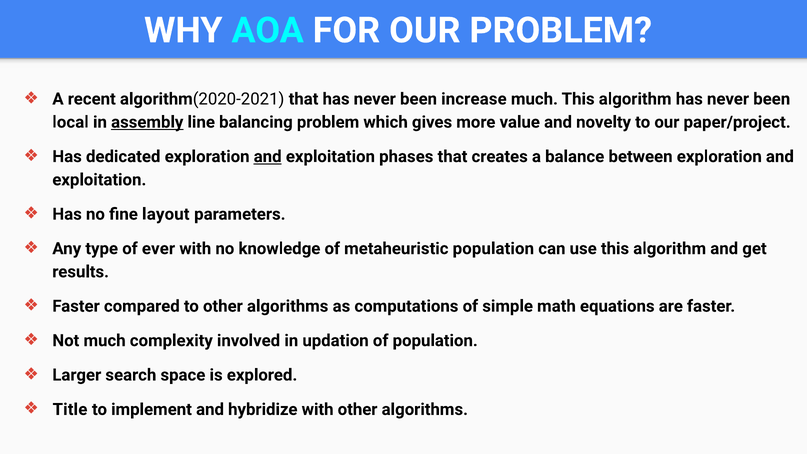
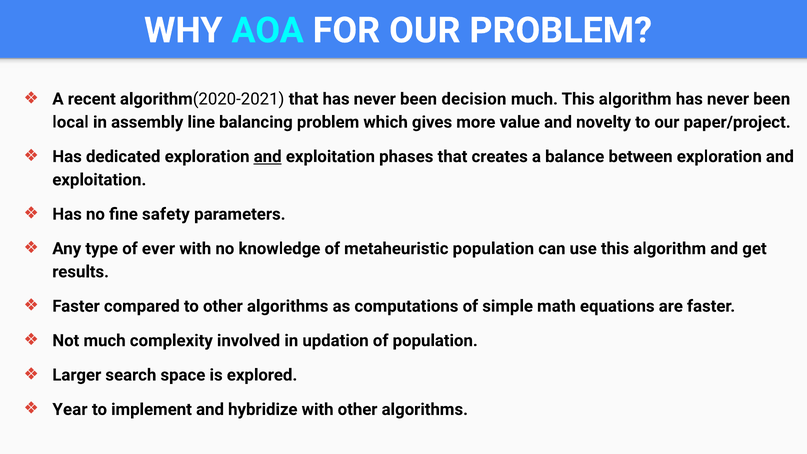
increase: increase -> decision (474, 99)
assembly underline: present -> none (147, 122)
layout: layout -> safety (166, 214)
Title: Title -> Year (70, 409)
